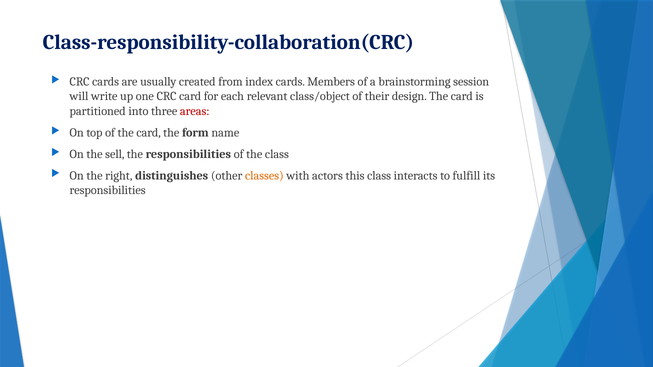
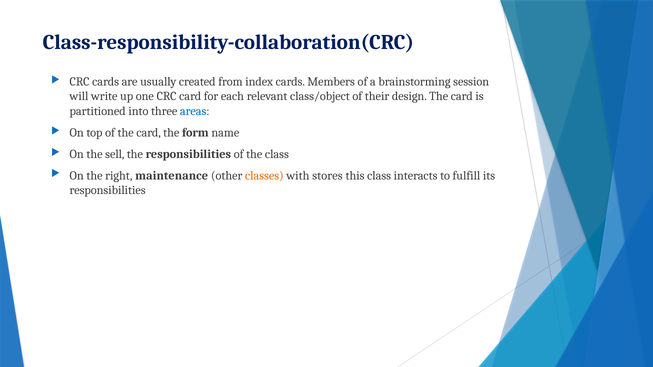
areas colour: red -> blue (195, 111)
distinguishes: distinguishes -> maintenance (172, 176)
actors: actors -> stores (327, 176)
